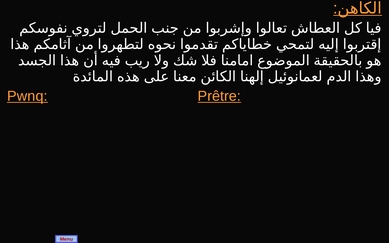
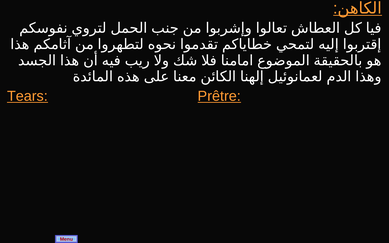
Pwnq: Pwnq -> Tears (28, 96)
